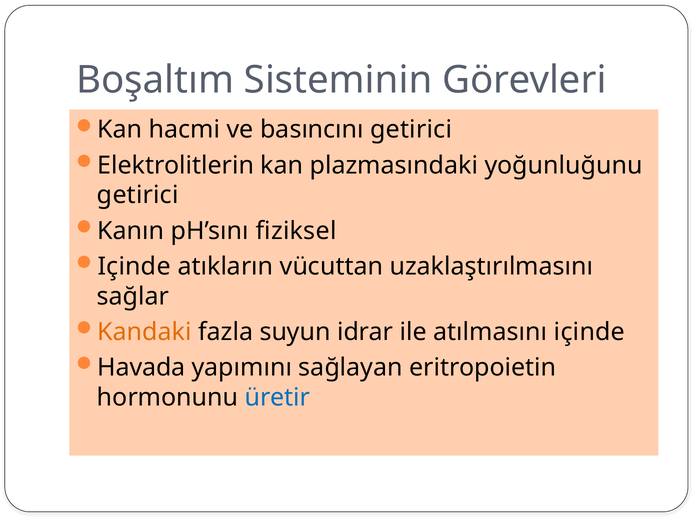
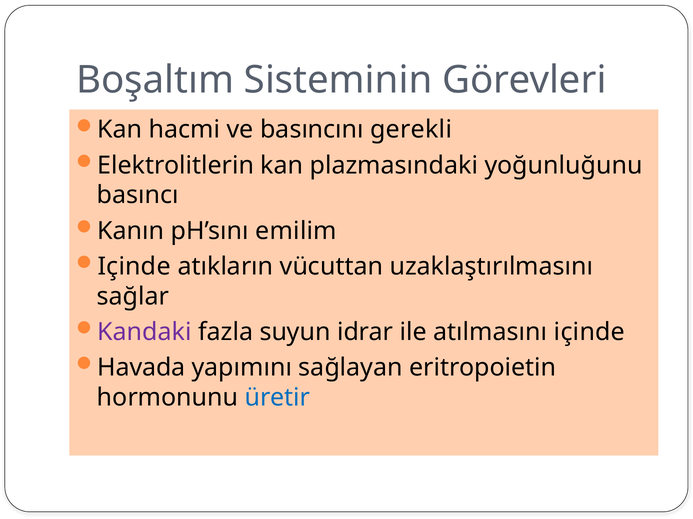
basıncını getirici: getirici -> gerekli (411, 130)
getirici: getirici -> basıncı (138, 196)
fiziksel: fiziksel -> emilim (296, 231)
Kandaki colour: orange -> purple (144, 332)
